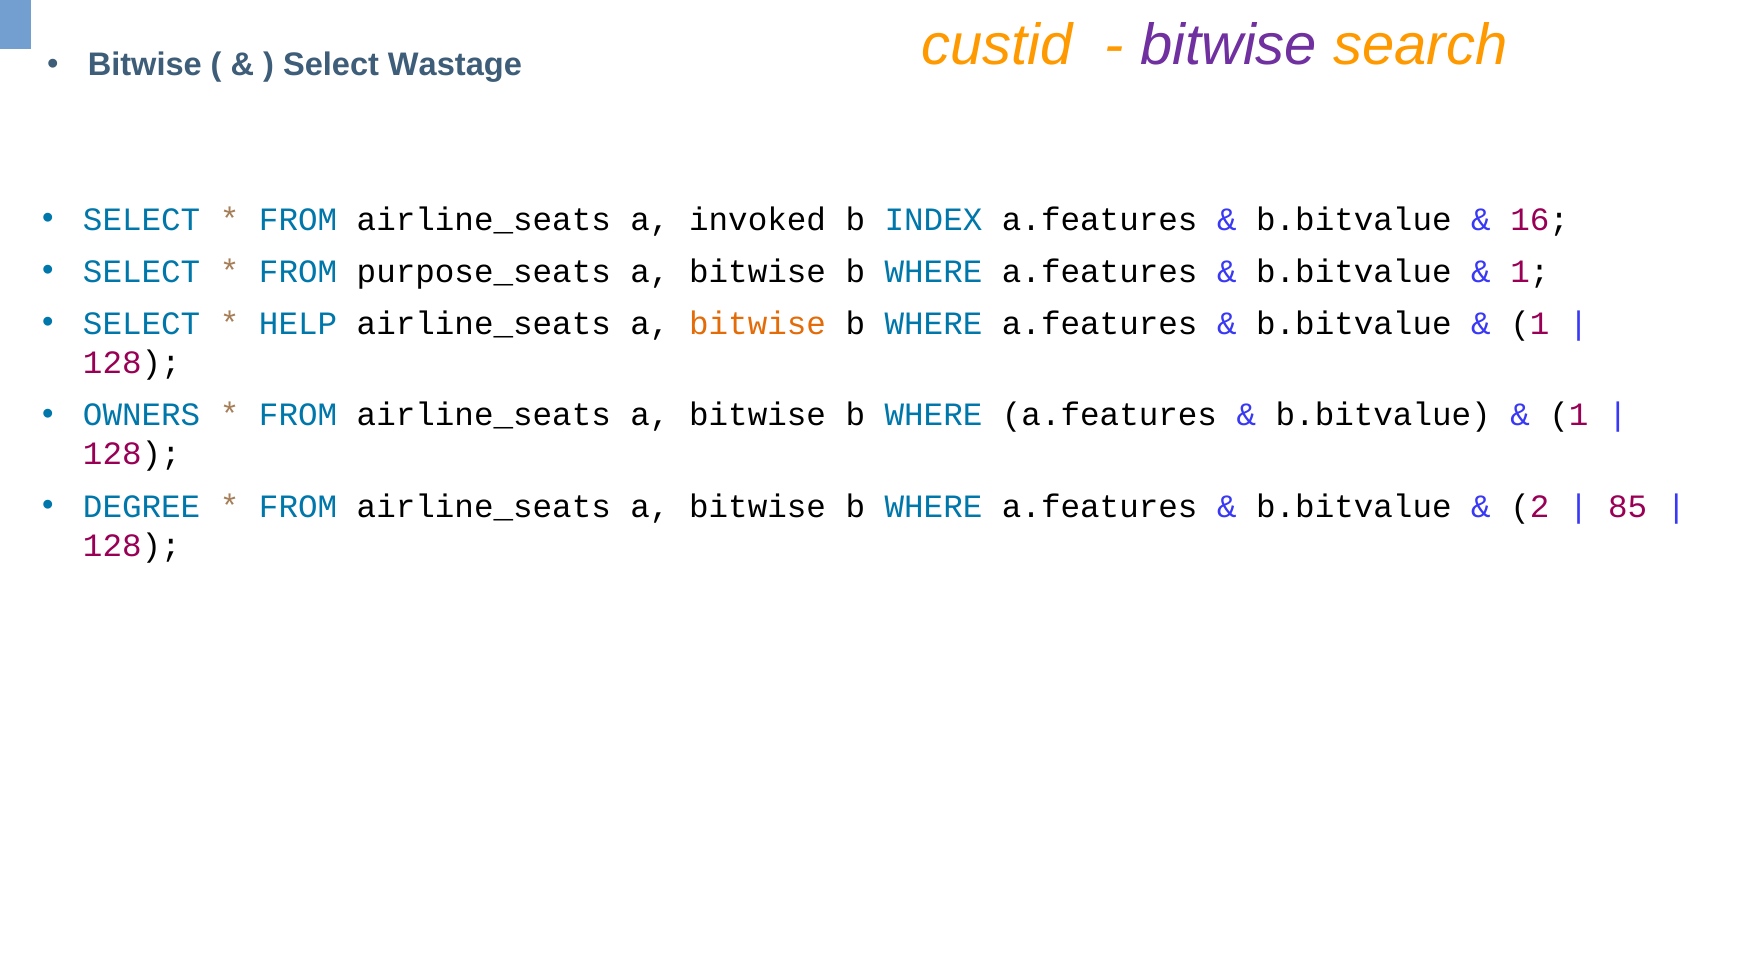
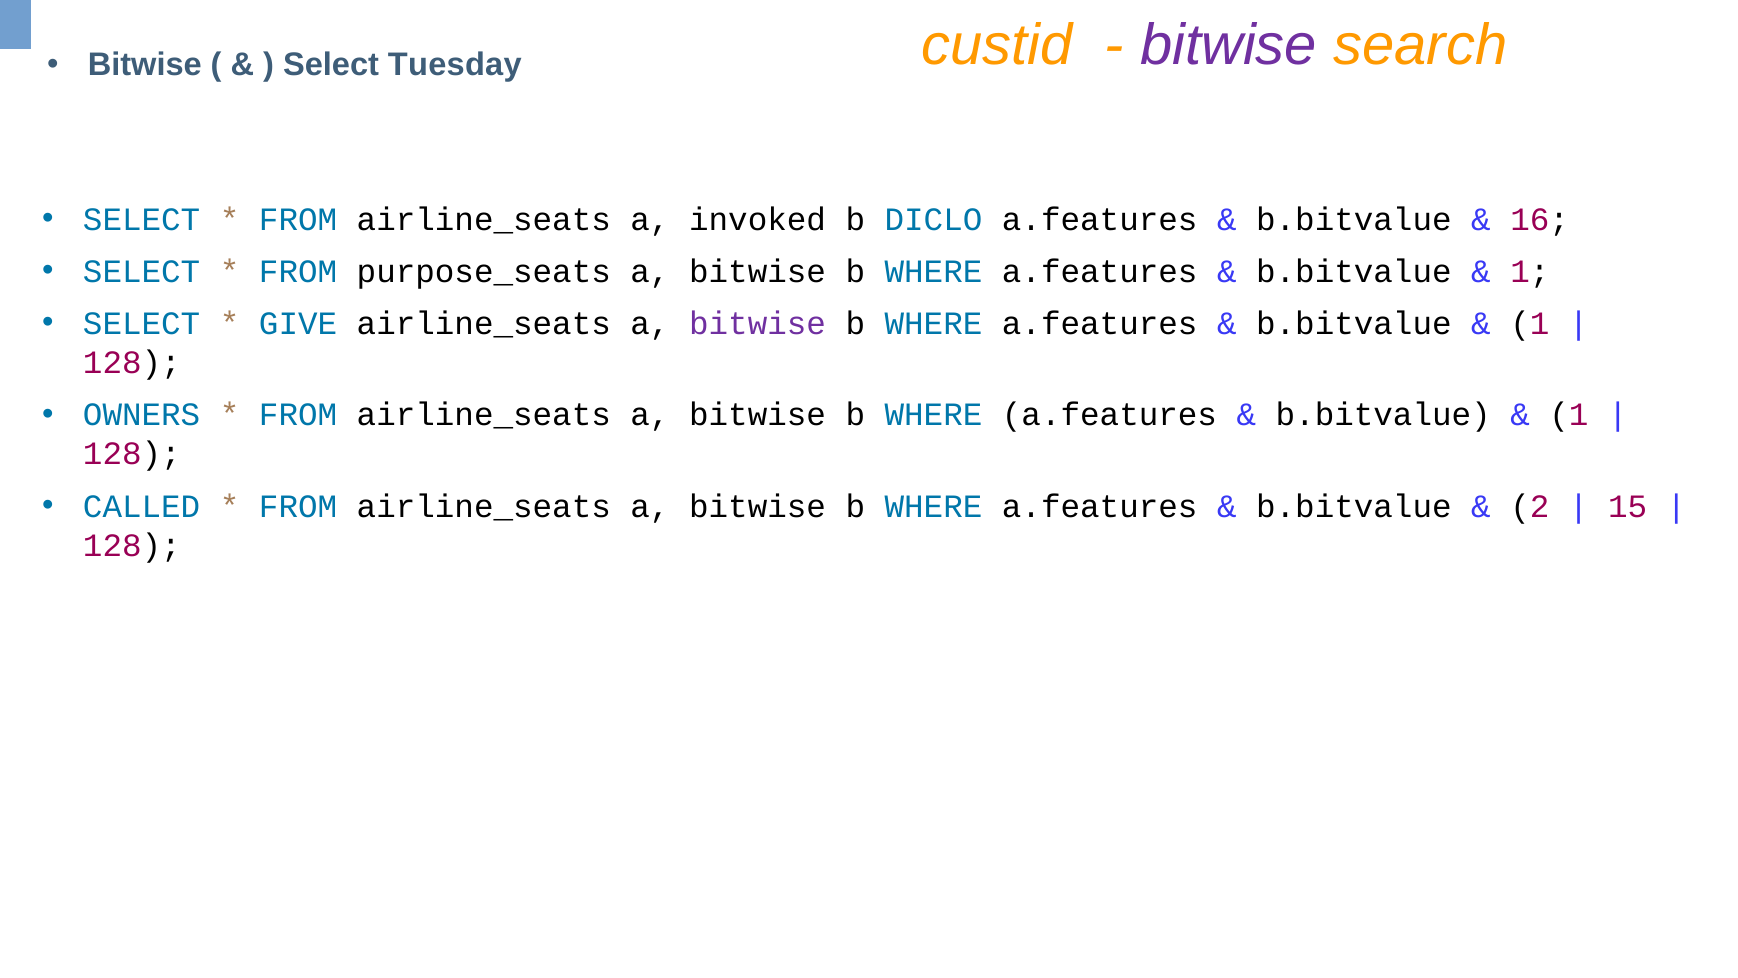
Wastage: Wastage -> Tuesday (455, 65)
INDEX: INDEX -> DICLO (934, 219)
HELP: HELP -> GIVE (298, 324)
bitwise colour: orange -> purple (758, 324)
DEGREE: DEGREE -> CALLED (142, 506)
85: 85 -> 15 (1628, 506)
